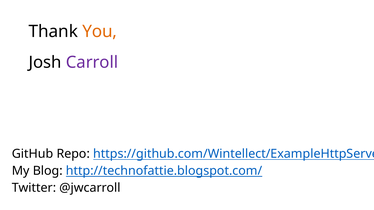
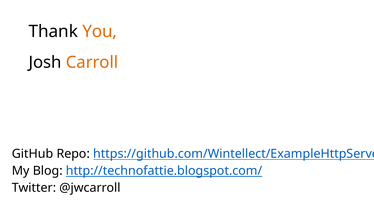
Carroll colour: purple -> orange (92, 63)
